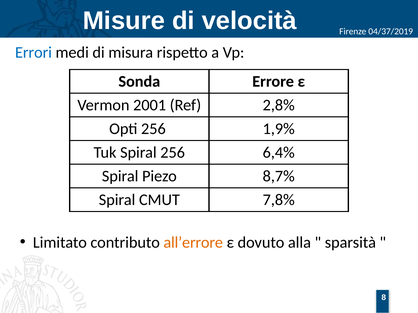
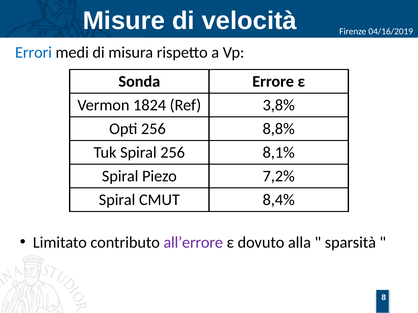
04/37/2019: 04/37/2019 -> 04/16/2019 (391, 32)
2001: 2001 -> 1824 (150, 105)
2,8%: 2,8% -> 3,8% (279, 105)
1,9%: 1,9% -> 8,8% (279, 129)
6,4%: 6,4% -> 8,1% (279, 153)
8,7%: 8,7% -> 7,2% (279, 177)
7,8%: 7,8% -> 8,4% (279, 200)
all’errore colour: orange -> purple (193, 243)
